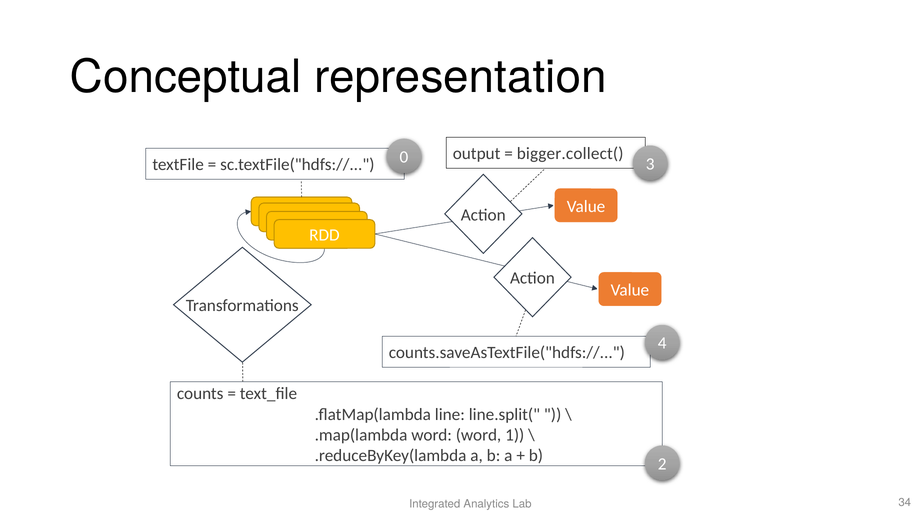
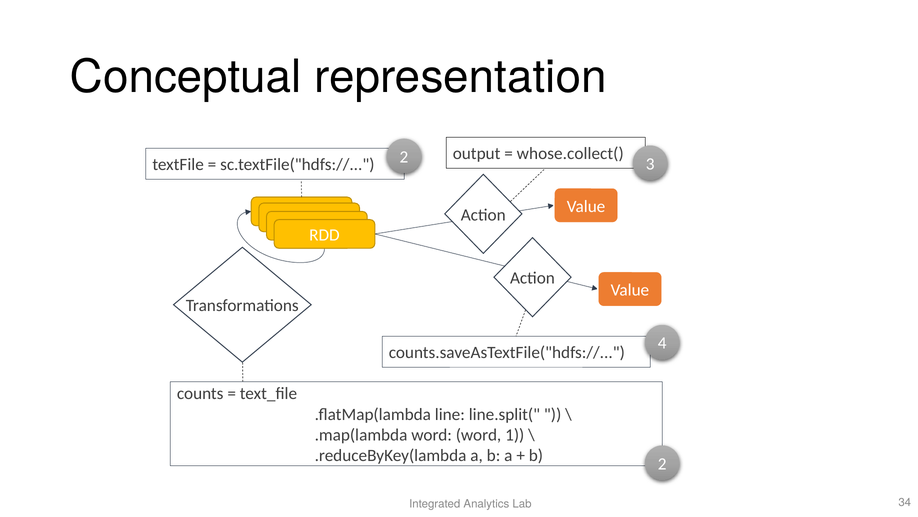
bigger.collect(: bigger.collect( -> whose.collect( (570, 154)
sc.textFile("hdfs:// 0: 0 -> 2 (404, 157)
